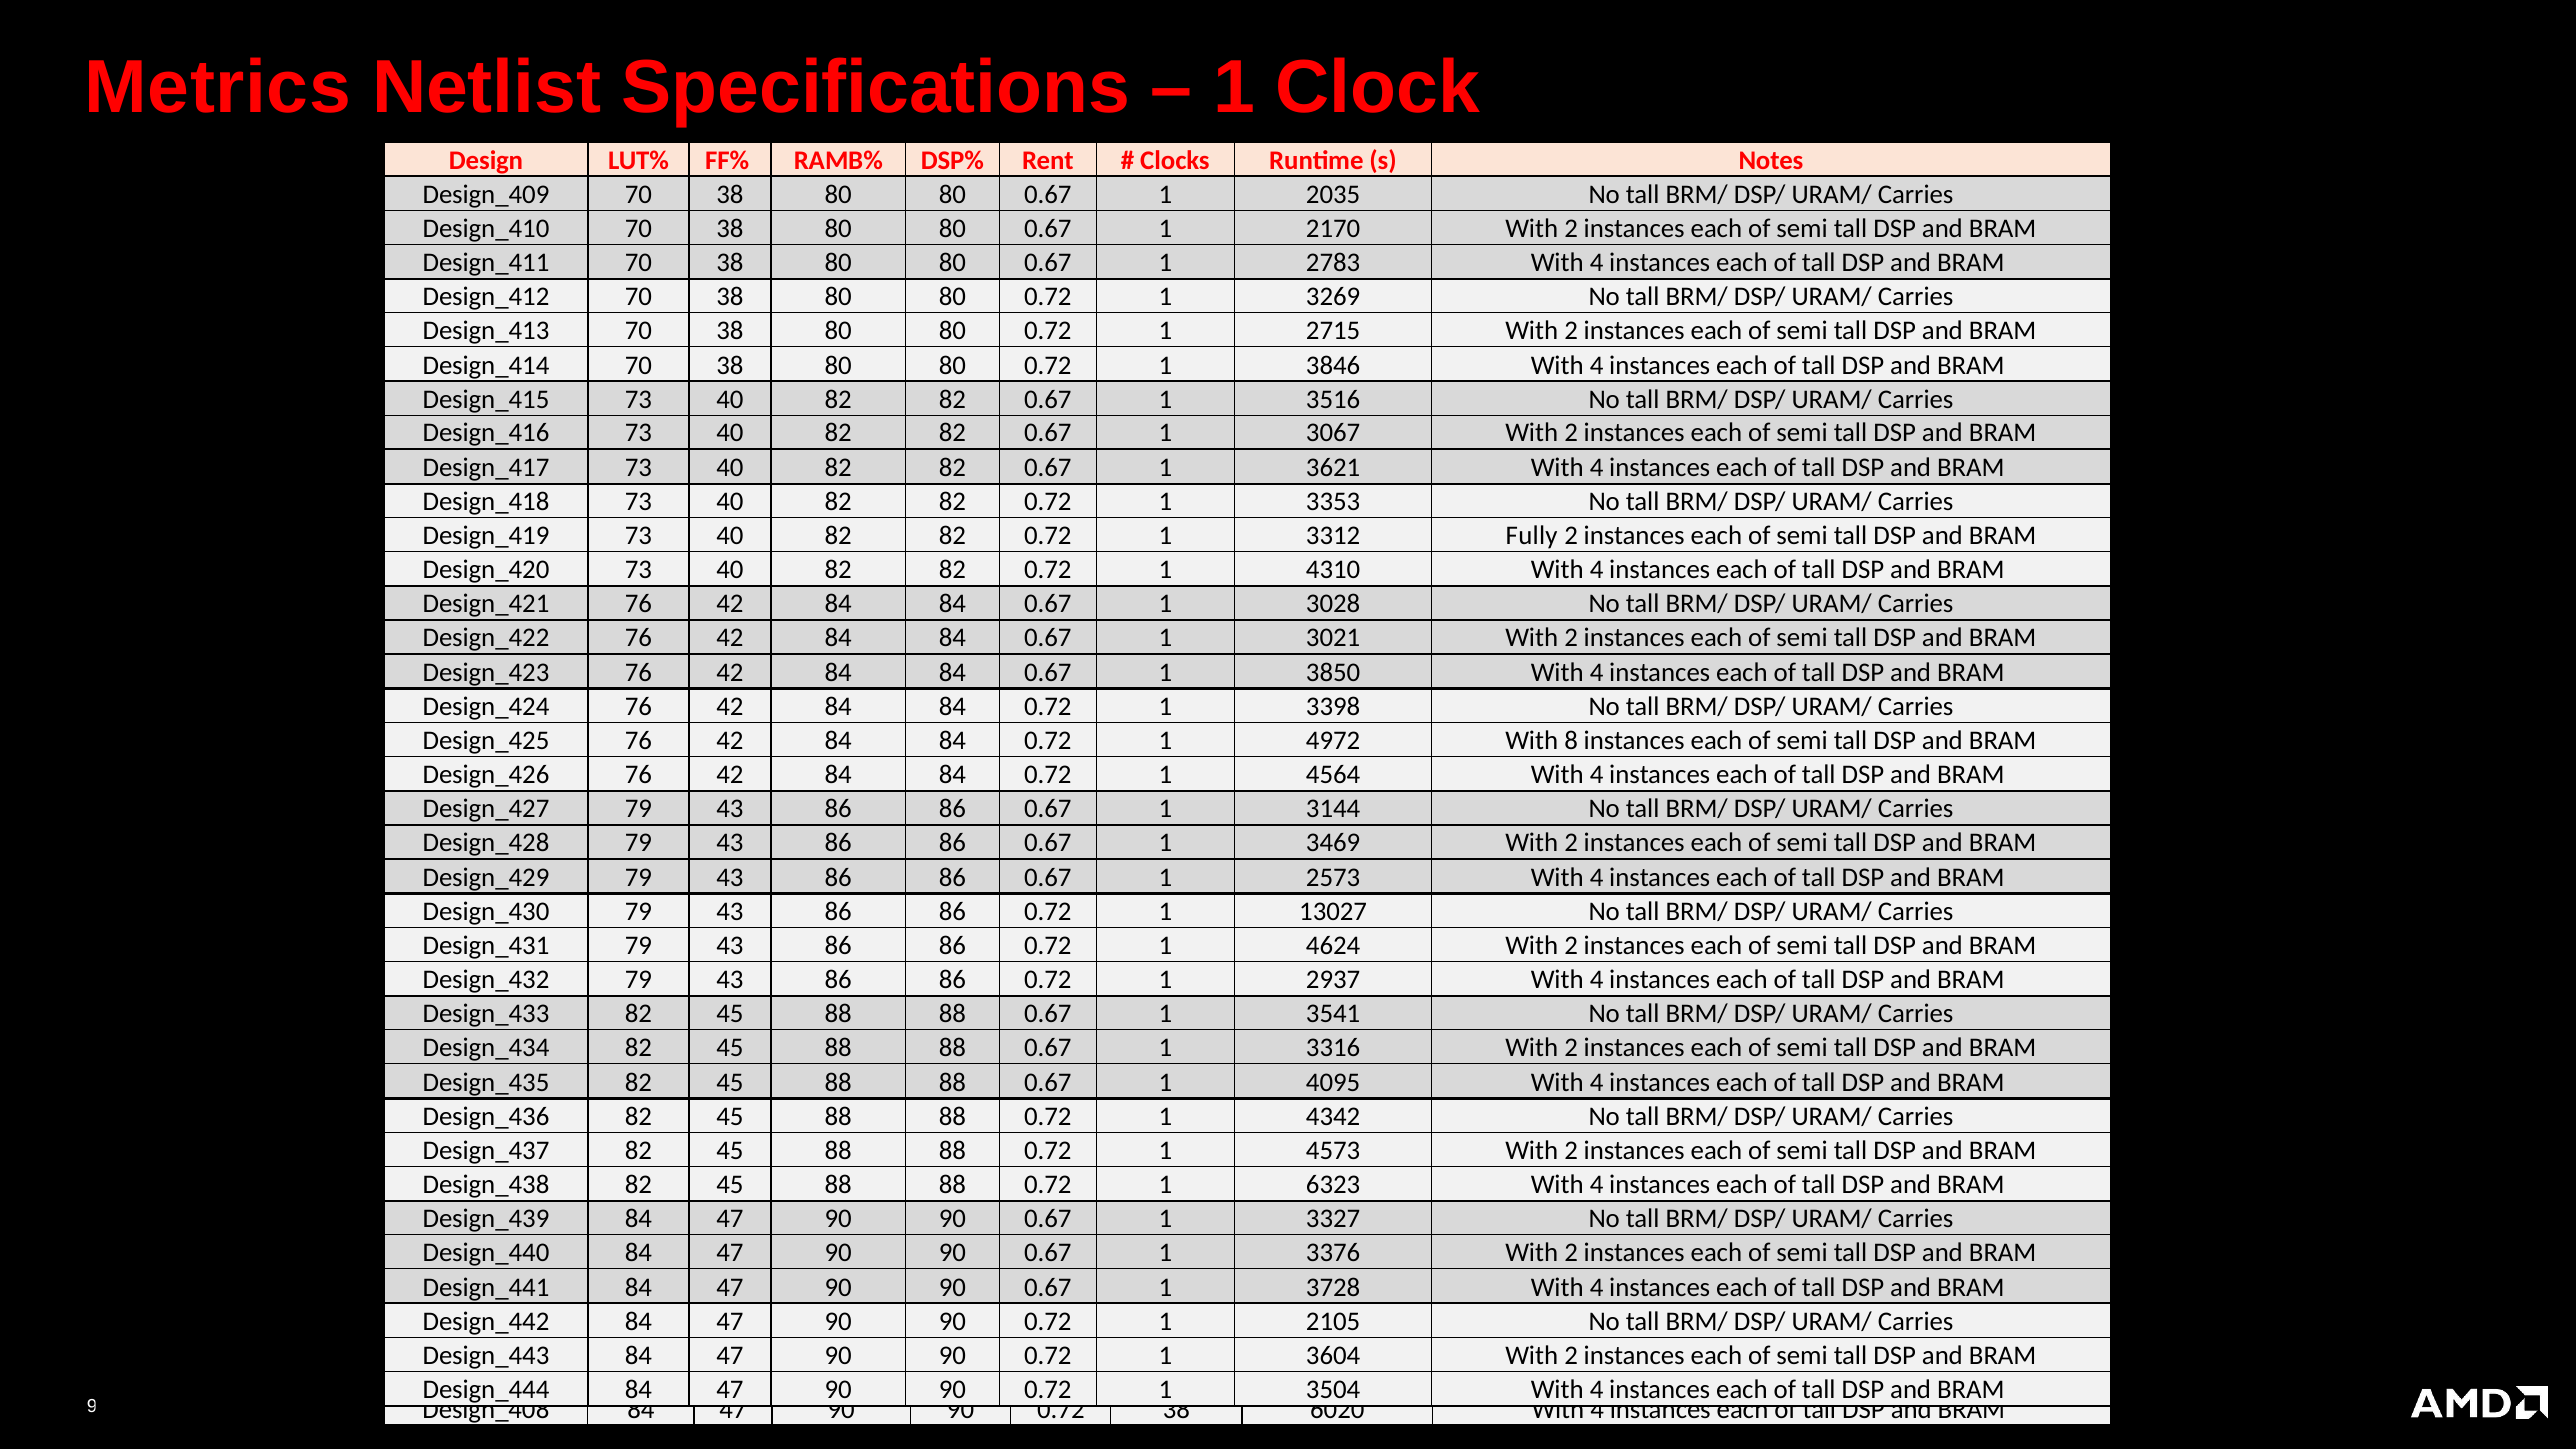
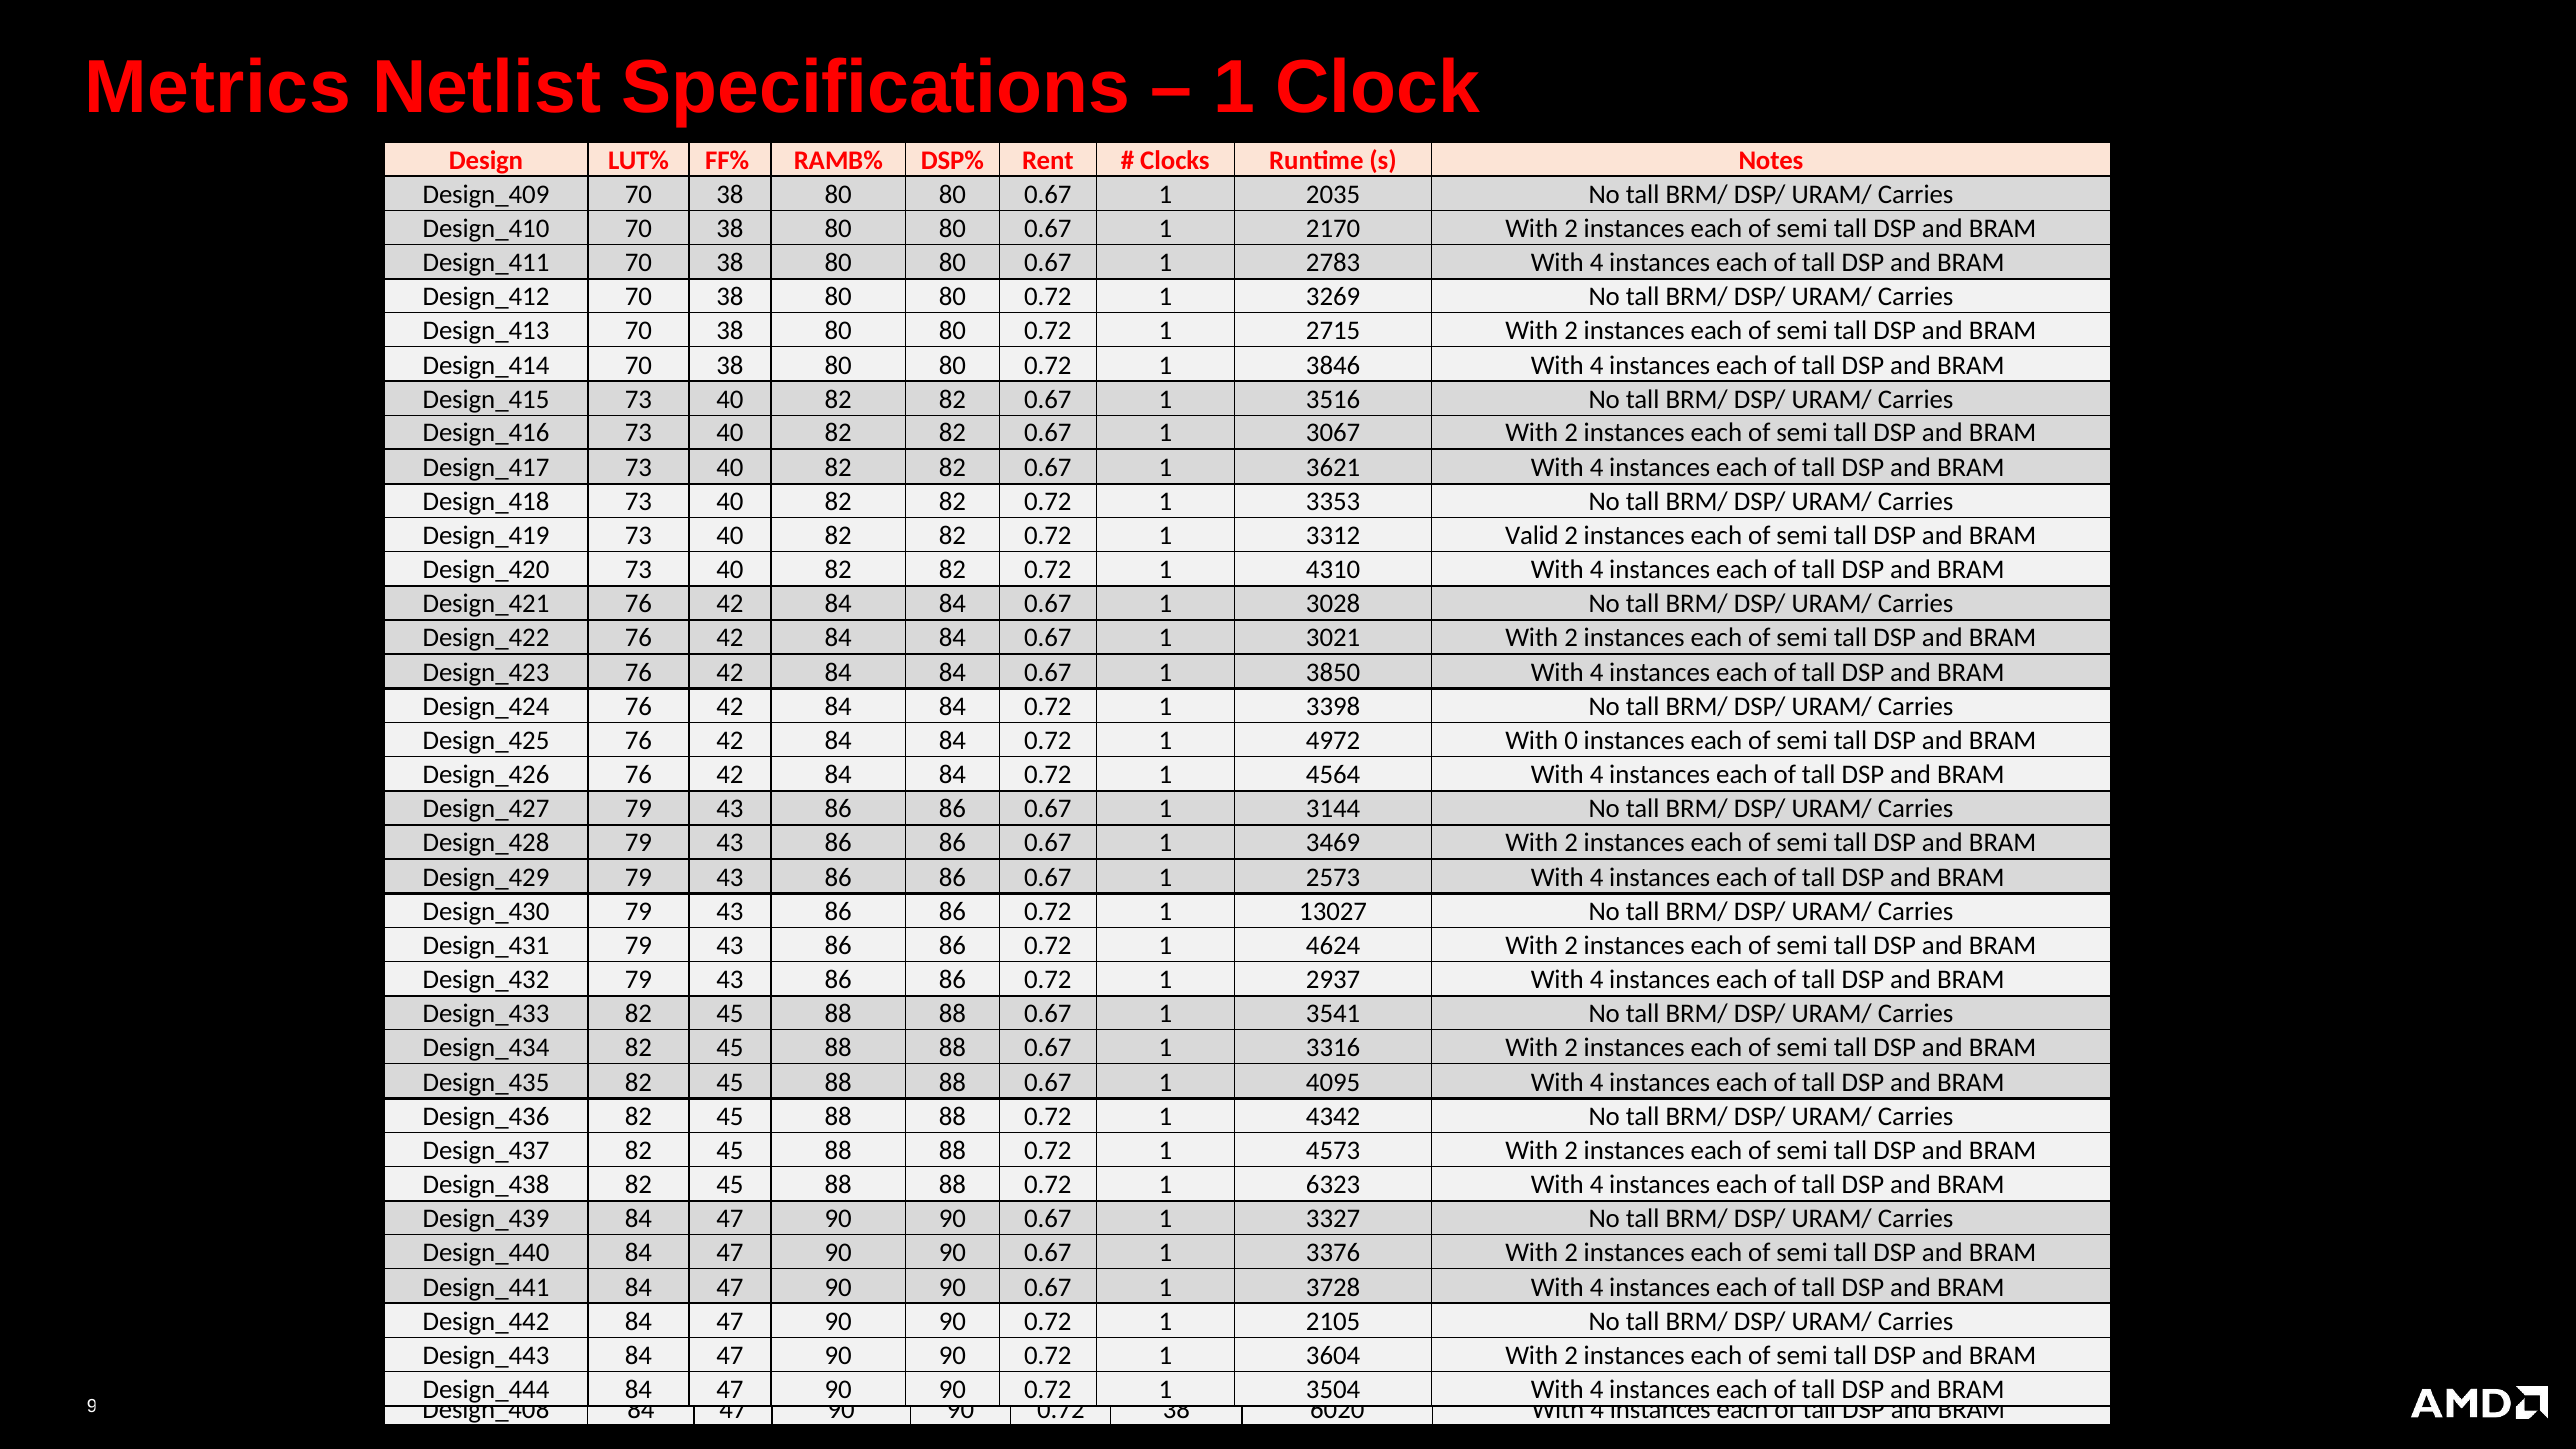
Fully: Fully -> Valid (1532, 536)
8: 8 -> 0 (1571, 740)
